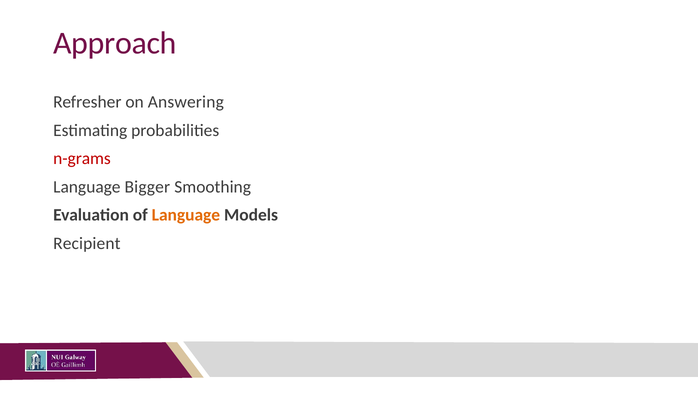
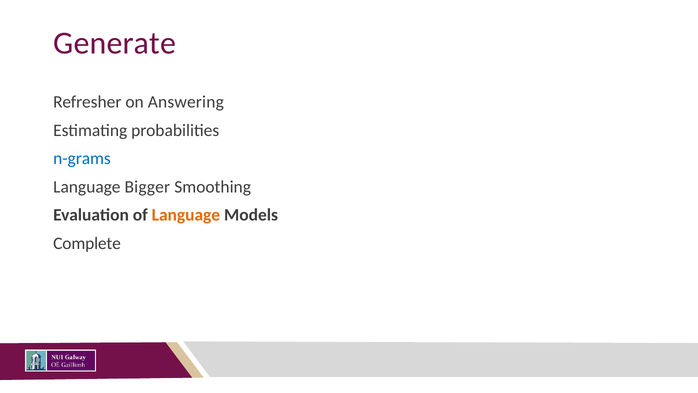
Approach: Approach -> Generate (115, 43)
n-grams colour: red -> blue (82, 158)
Recipient: Recipient -> Complete (87, 243)
